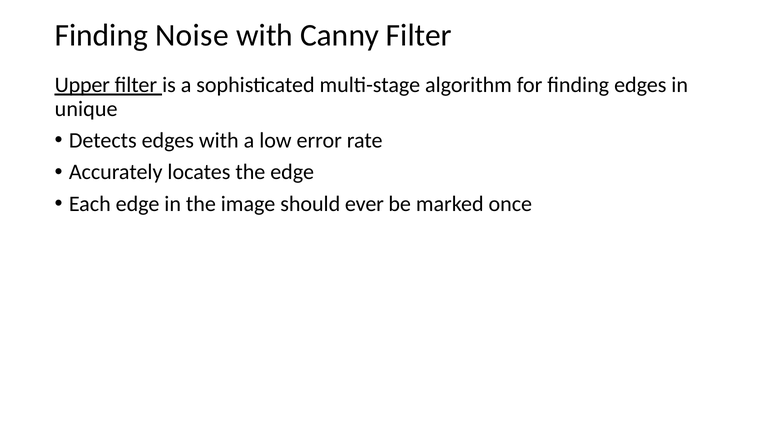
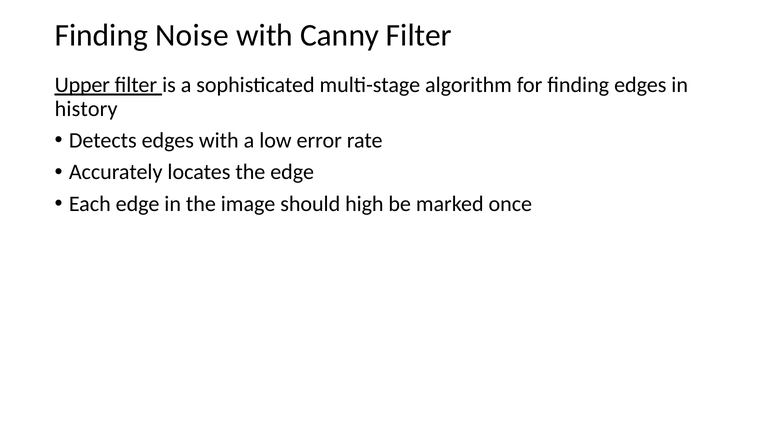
unique: unique -> history (86, 109)
ever: ever -> high (364, 204)
